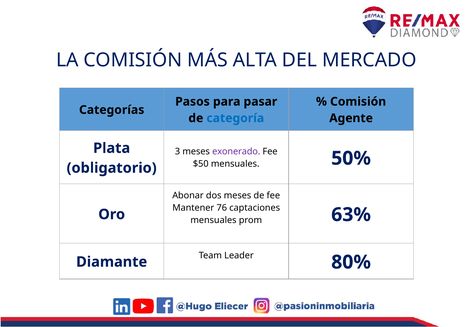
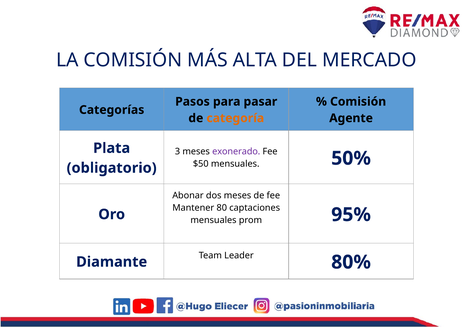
categoría colour: blue -> orange (235, 118)
76: 76 -> 80 (222, 208)
63%: 63% -> 95% (351, 215)
